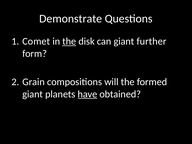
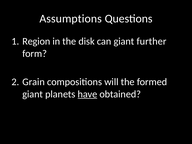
Demonstrate: Demonstrate -> Assumptions (71, 19)
Comet: Comet -> Region (36, 41)
the underline: present -> none (69, 41)
